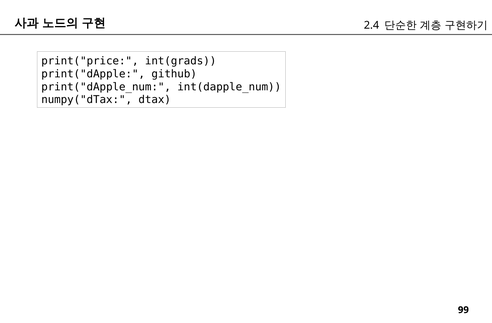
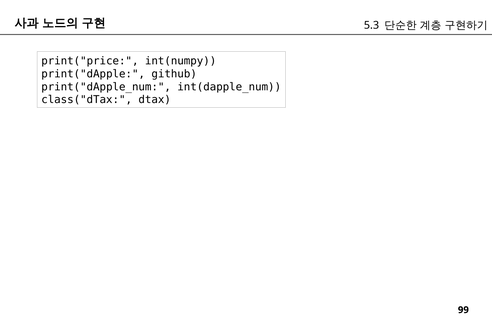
2.4: 2.4 -> 5.3 (371, 25)
int(grads: int(grads -> int(numpy (181, 61)
numpy("dTax: numpy("dTax -> class("dTax (87, 100)
